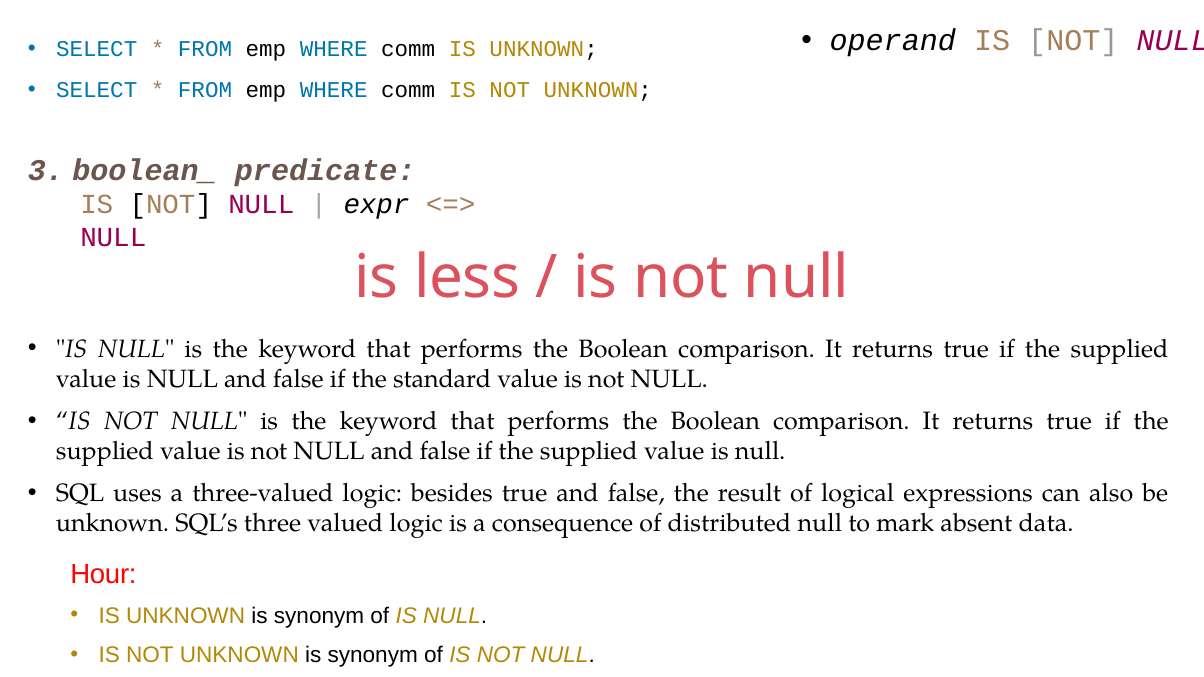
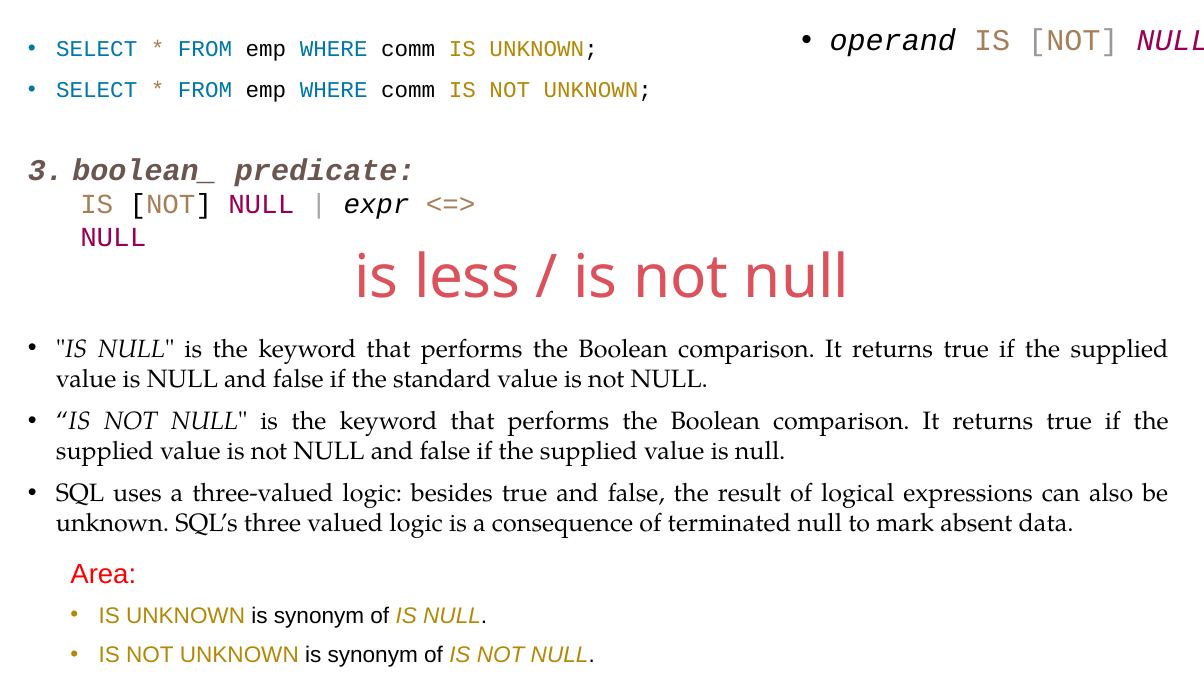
distributed: distributed -> terminated (729, 524)
Hour: Hour -> Area (103, 574)
